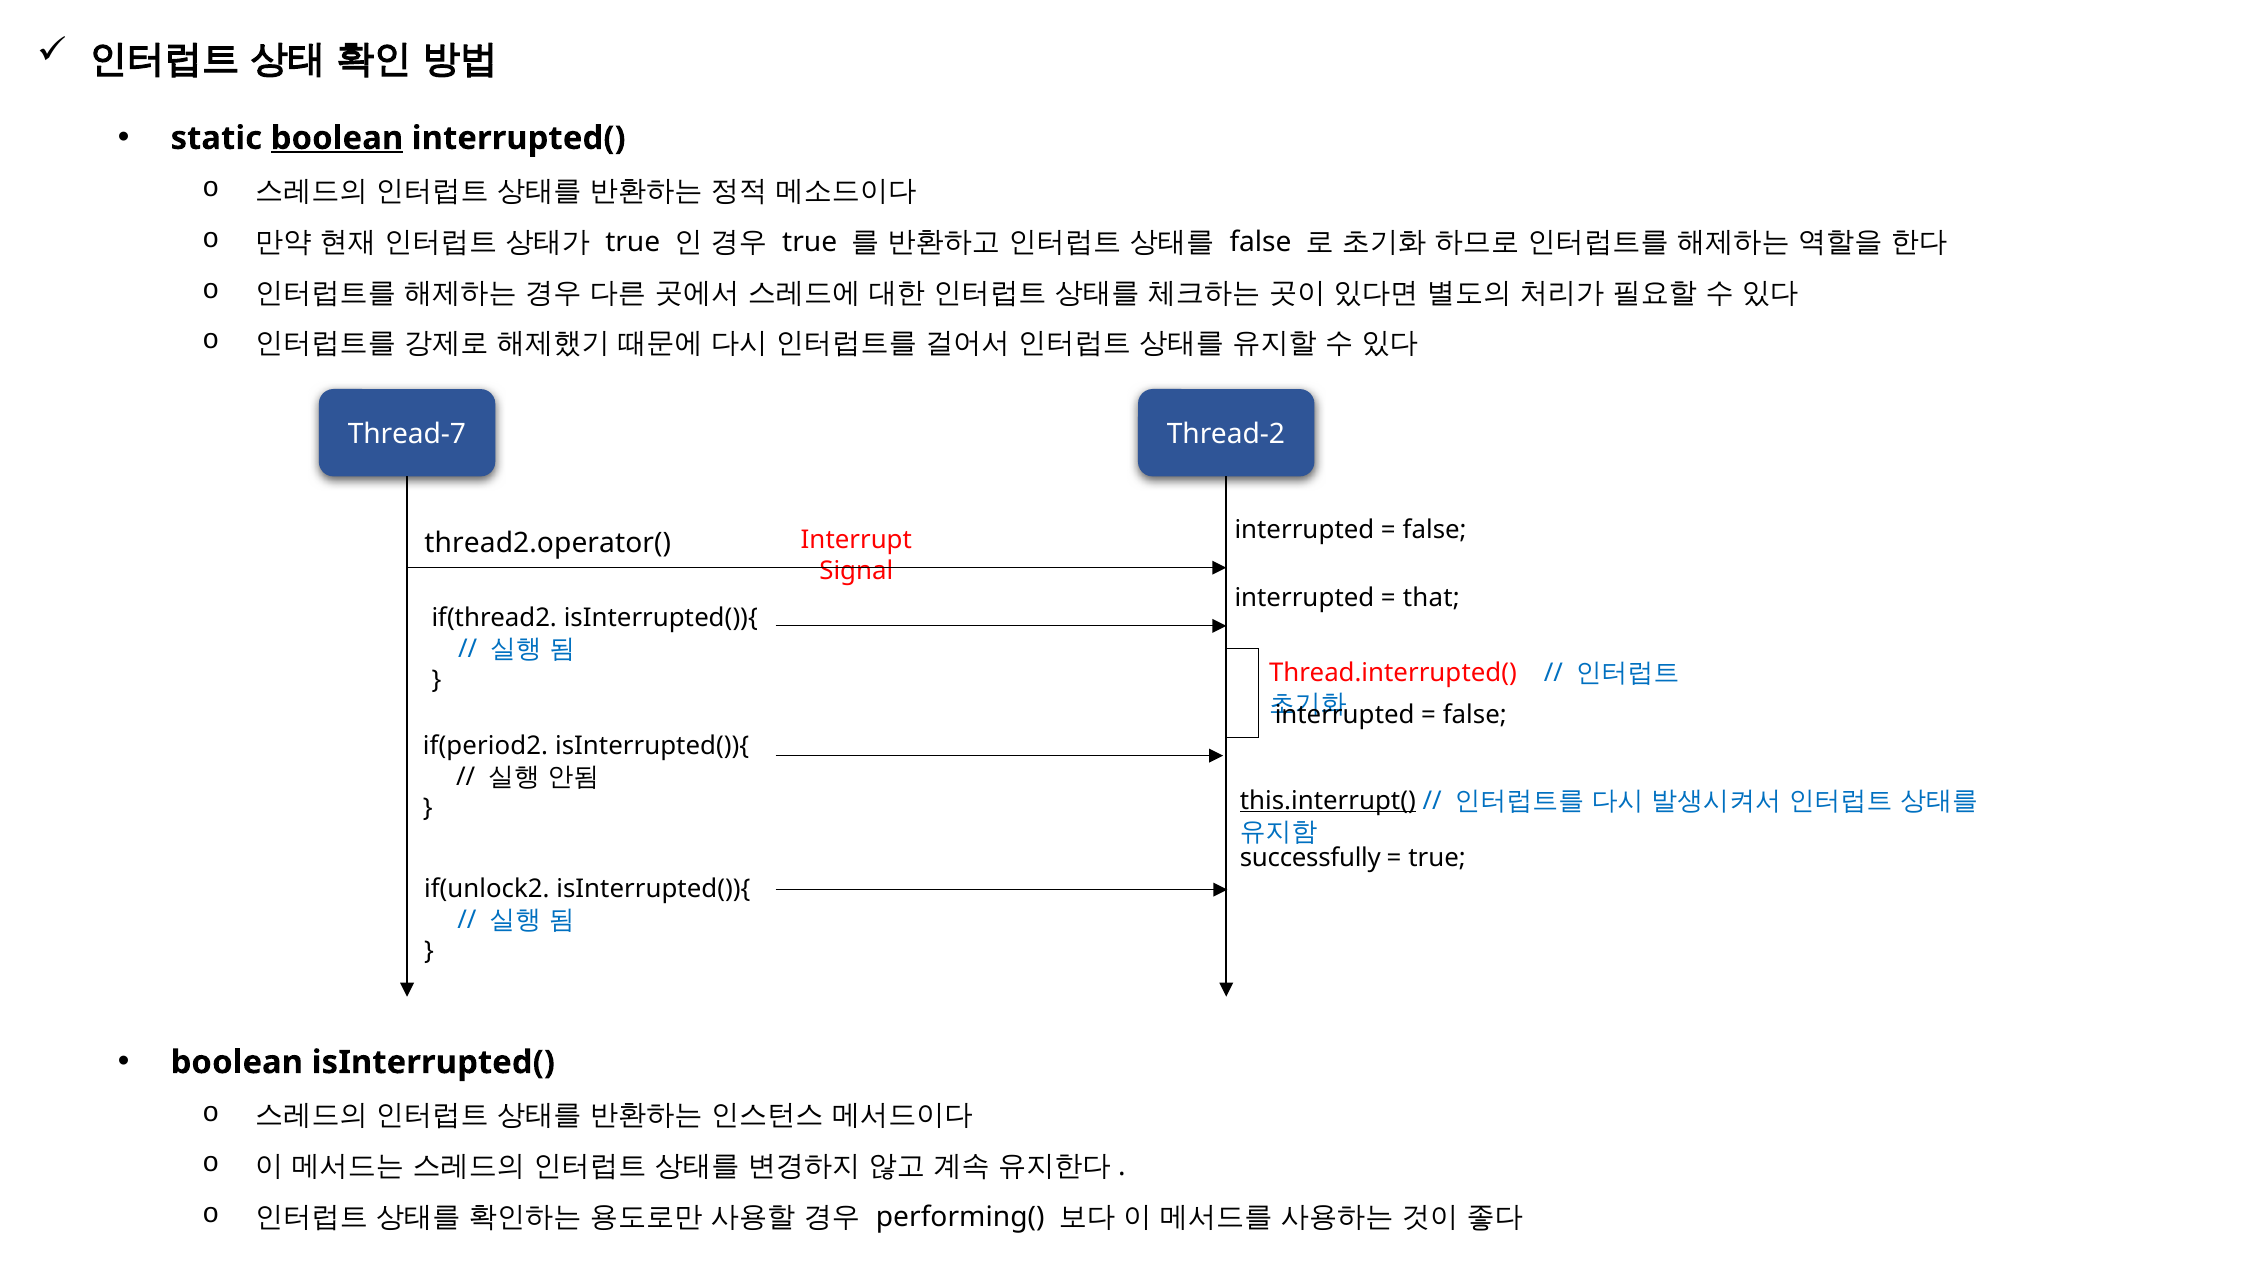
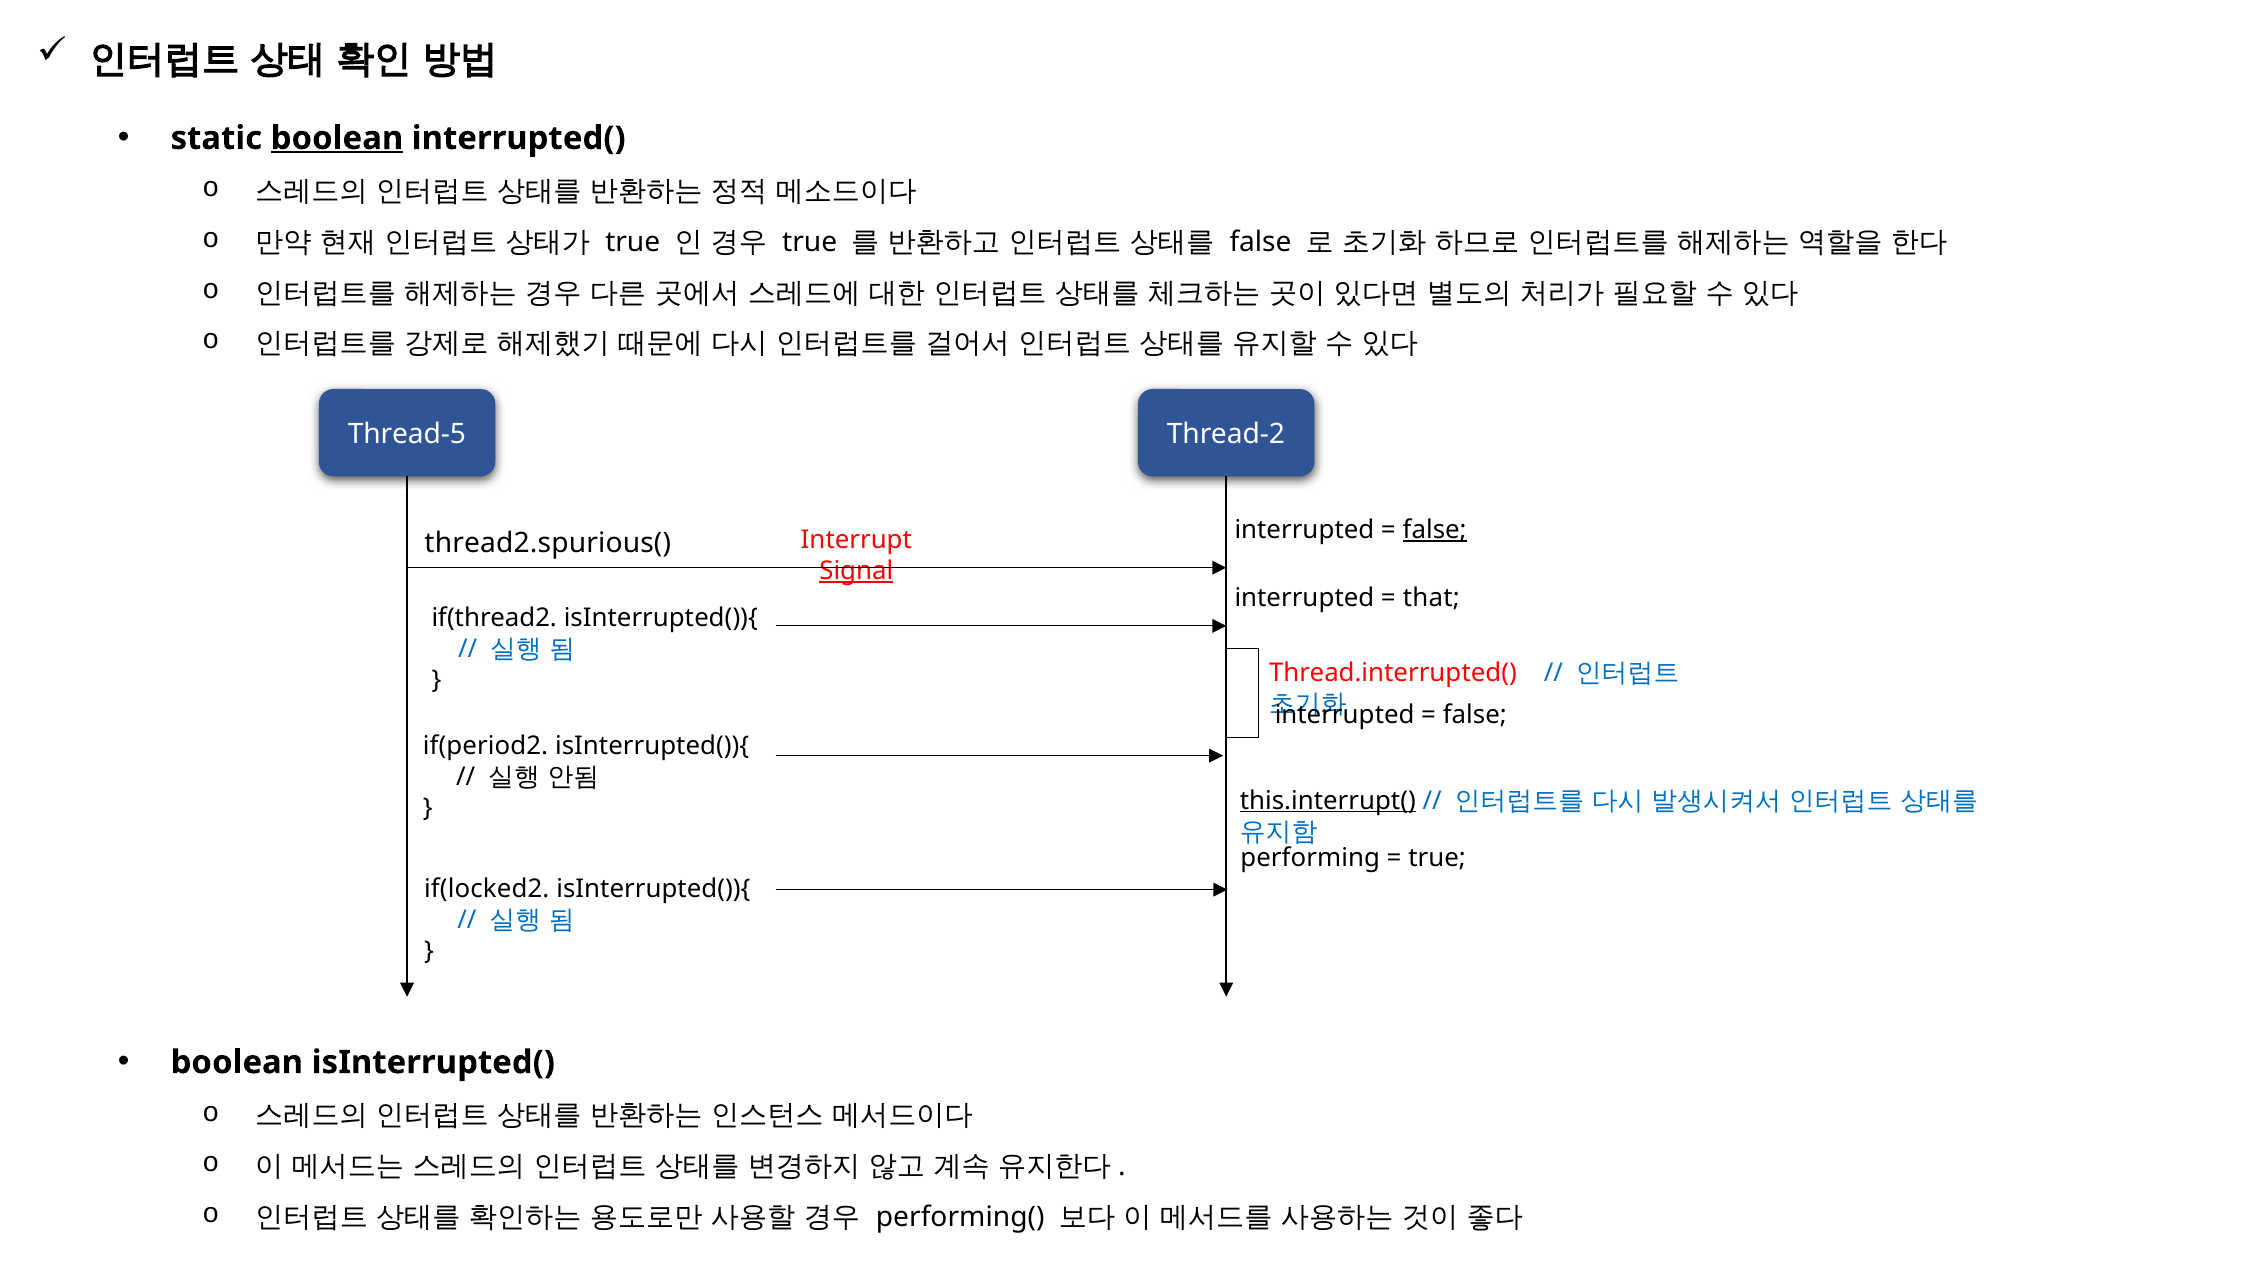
Thread-7: Thread-7 -> Thread-5 (407, 435)
false underline: none -> present (1435, 530)
thread2.operator(: thread2.operator( -> thread2.spurious( (548, 544)
Signal underline: none -> present (856, 571)
successfully: successfully -> performing (1310, 858)
if(unlock2: if(unlock2 -> if(locked2 (487, 889)
